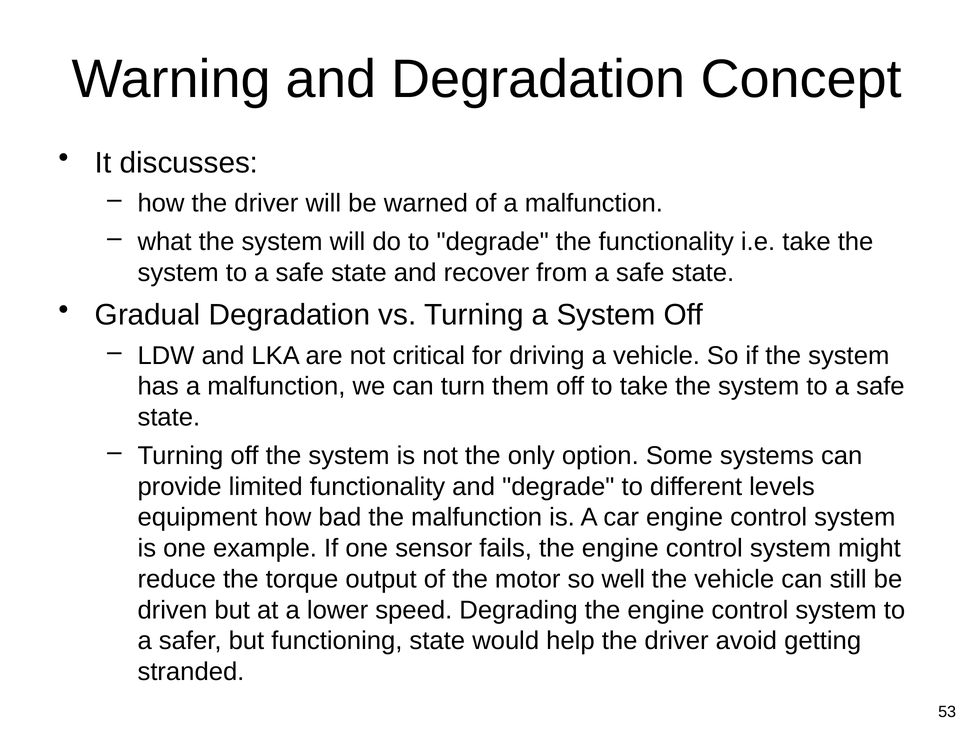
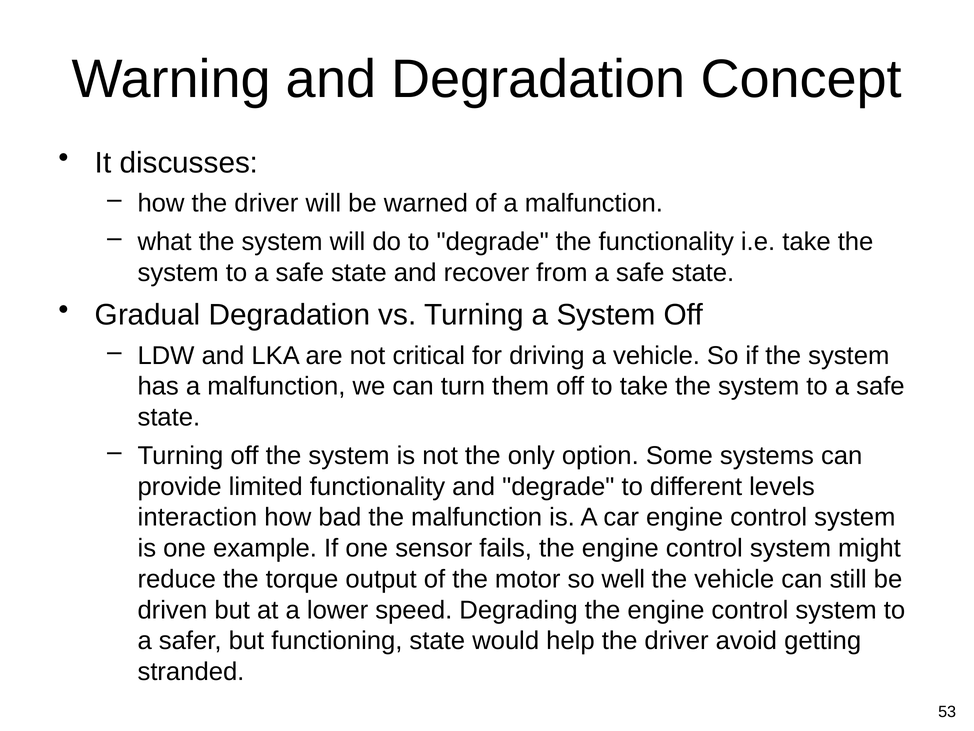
equipment: equipment -> interaction (197, 517)
